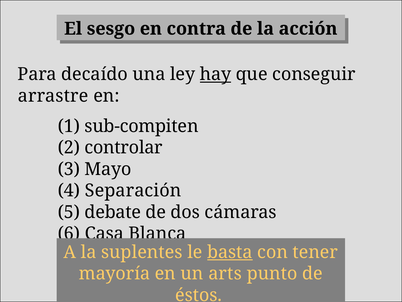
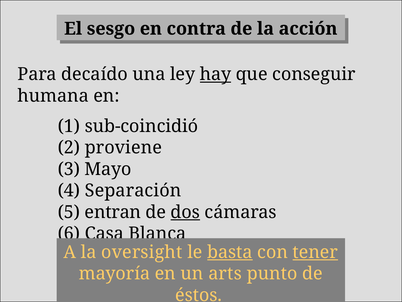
arrastre: arrastre -> humana (53, 96)
sub-compiten: sub-compiten -> sub-coincidió (141, 126)
controlar: controlar -> proviene (123, 147)
debate: debate -> entran (113, 212)
dos underline: none -> present (185, 212)
suplentes: suplentes -> oversight (142, 252)
tener underline: none -> present (315, 252)
